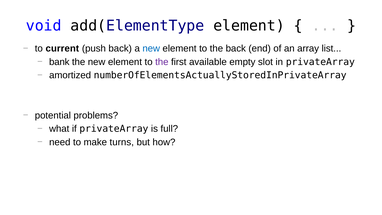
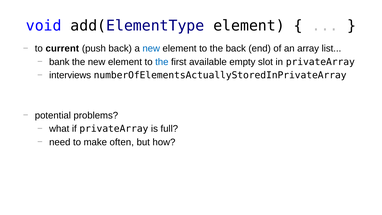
the colour: purple -> blue (162, 62)
amortized: amortized -> interviews (70, 75)
turns: turns -> often (122, 142)
